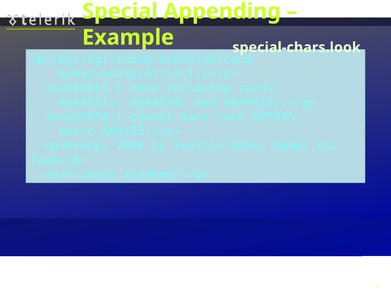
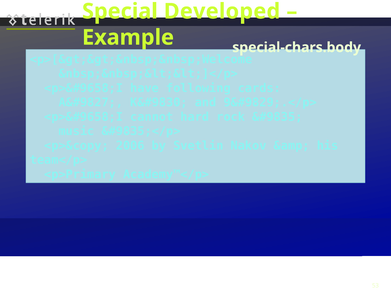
Appending: Appending -> Developed (222, 11)
special-chars.look: special-chars.look -> special-chars.body (297, 47)
